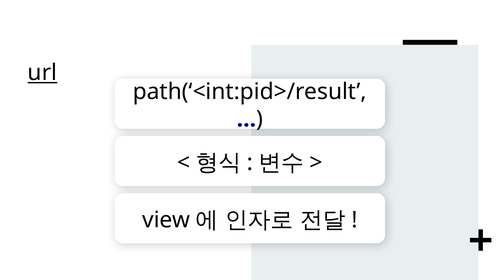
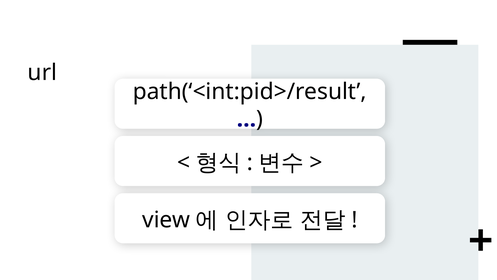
url underline: present -> none (42, 73)
